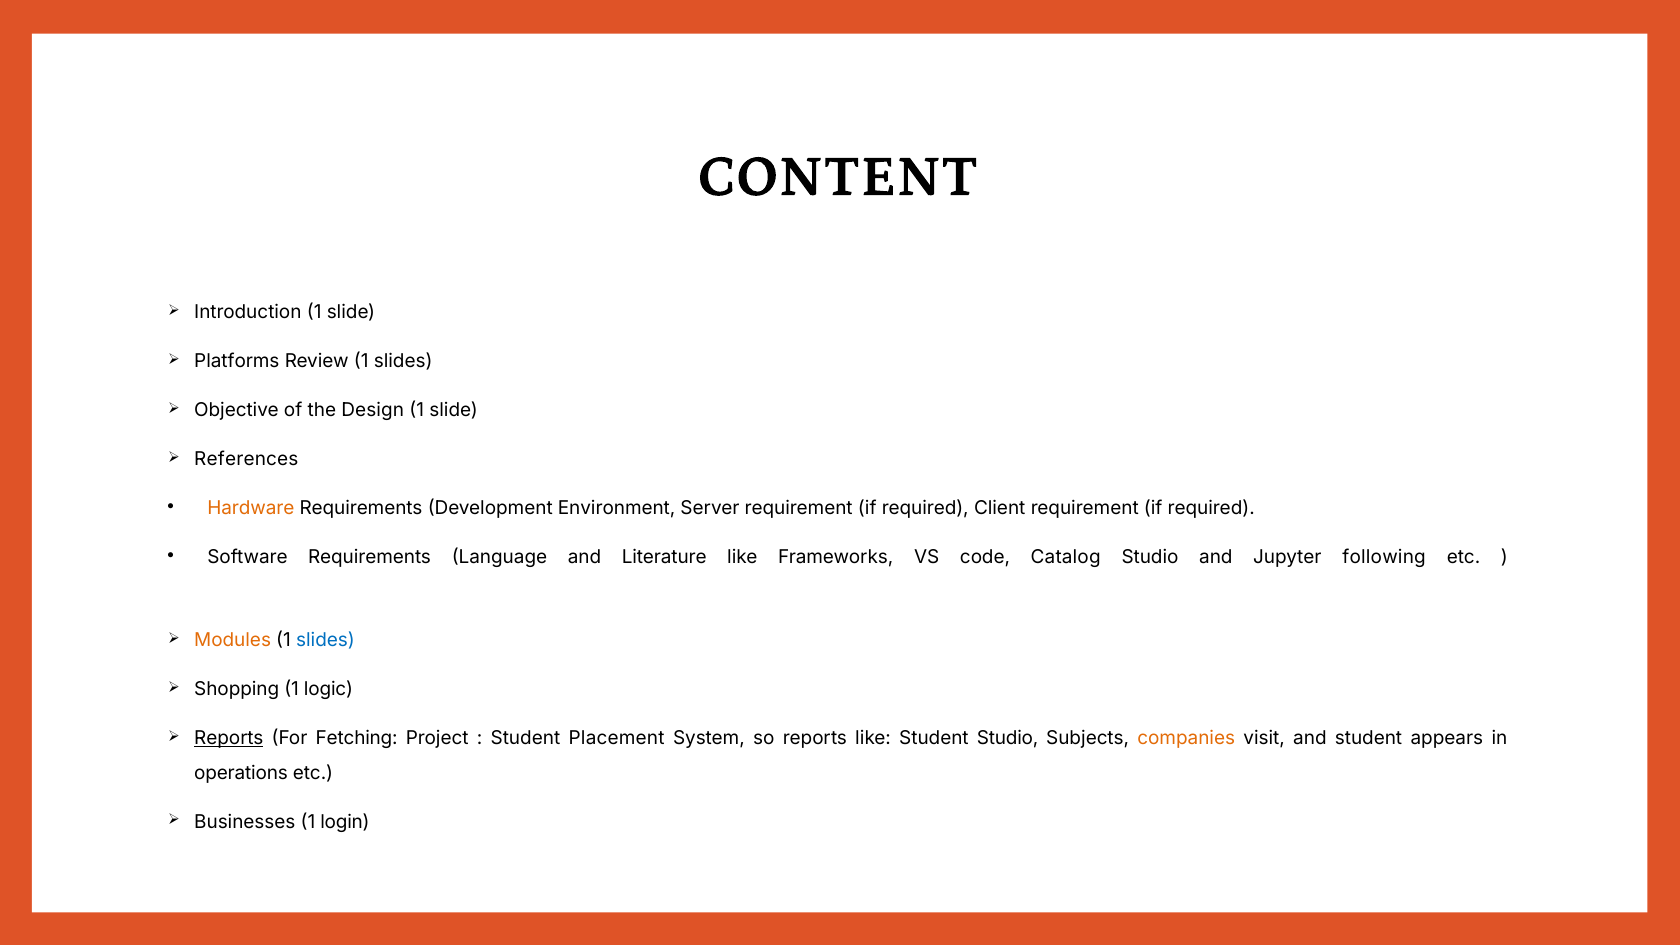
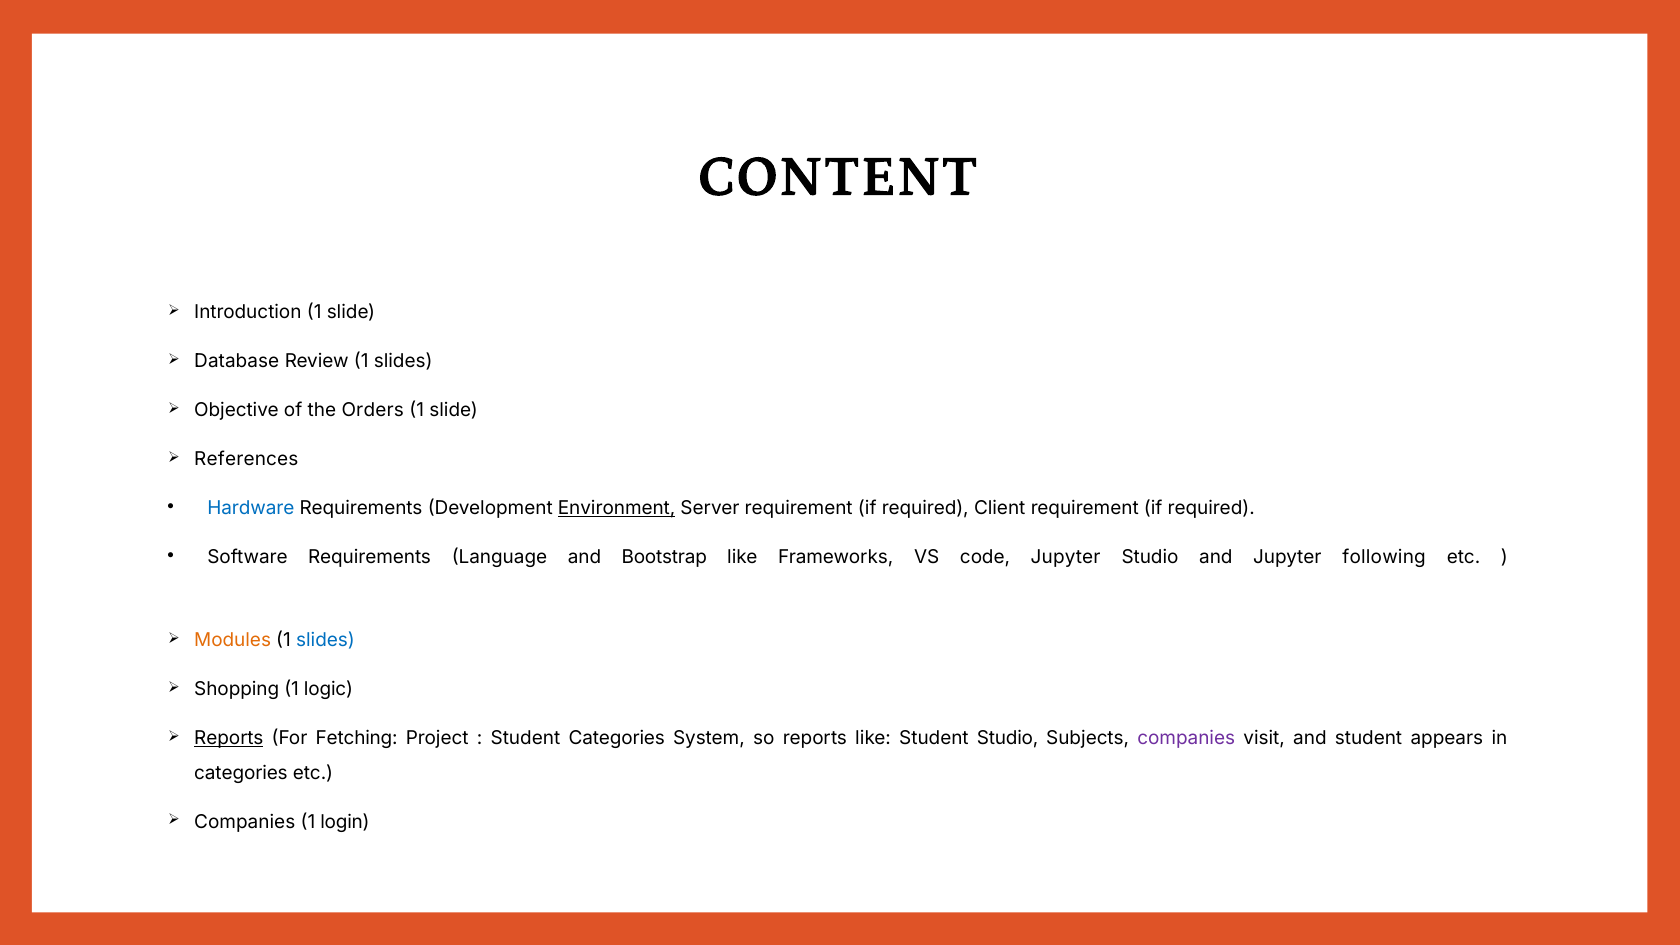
Platforms: Platforms -> Database (237, 361)
Design: Design -> Orders (373, 410)
Hardware colour: orange -> blue (251, 508)
Environment underline: none -> present (617, 508)
Literature: Literature -> Bootstrap (664, 557)
code Catalog: Catalog -> Jupyter (1066, 557)
Student Placement: Placement -> Categories (617, 739)
companies colour: orange -> purple (1186, 739)
operations: operations -> categories (241, 773)
Businesses: Businesses -> Companies (245, 822)
